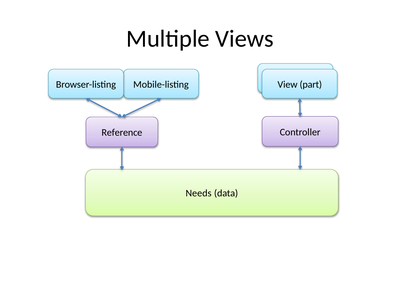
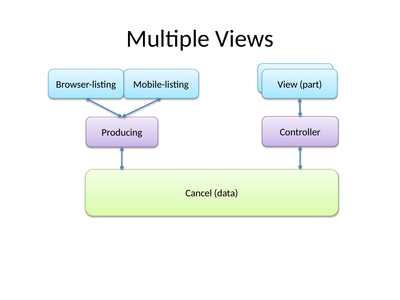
Reference: Reference -> Producing (122, 133)
Needs: Needs -> Cancel (199, 193)
